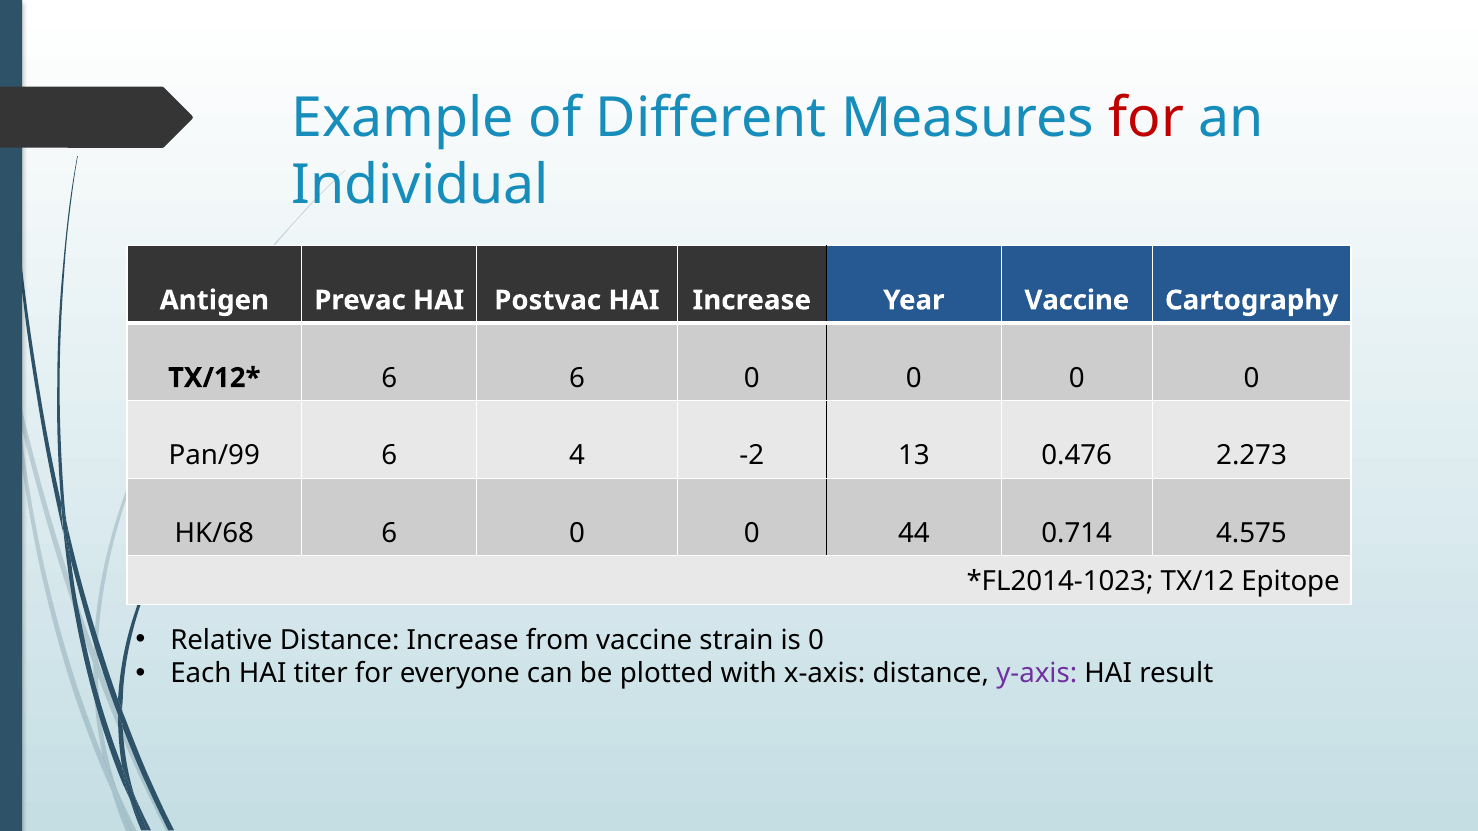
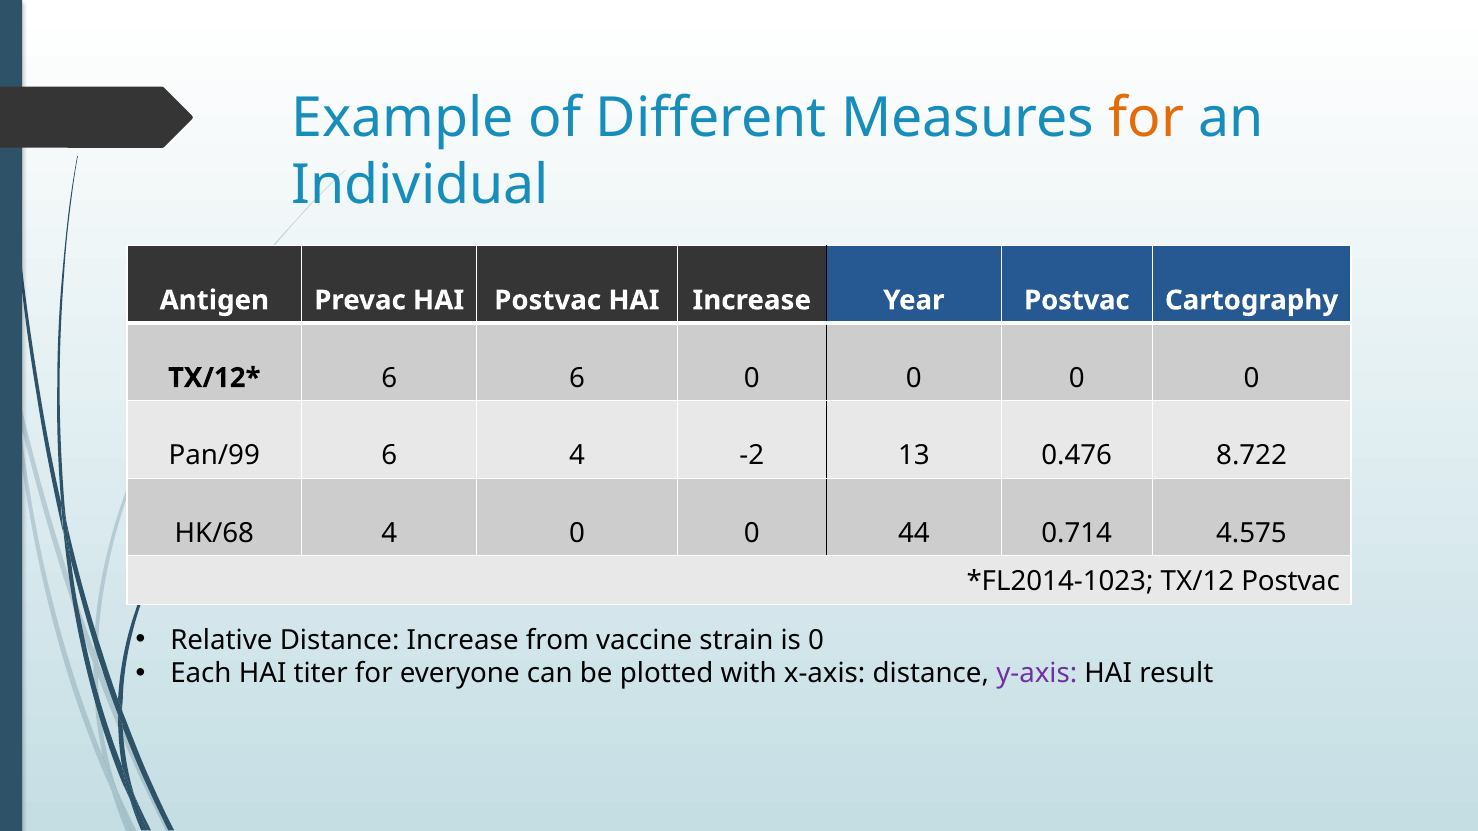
for colour: red -> orange (1146, 118)
Year Vaccine: Vaccine -> Postvac (1077, 300)
2.273: 2.273 -> 8.722 (1252, 456)
HK/68 6: 6 -> 4 (389, 533)
TX/12 Epitope: Epitope -> Postvac (1291, 582)
